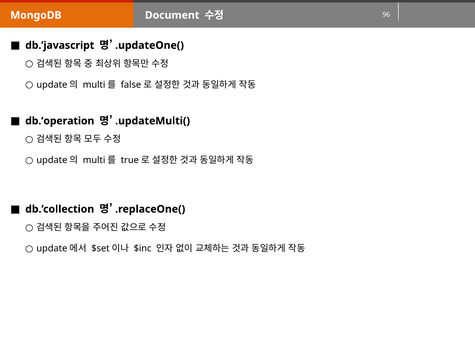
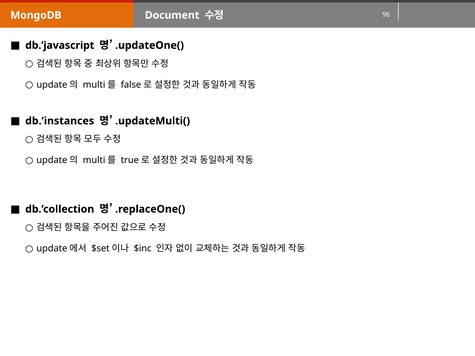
db.’operation: db.’operation -> db.’instances (60, 121)
